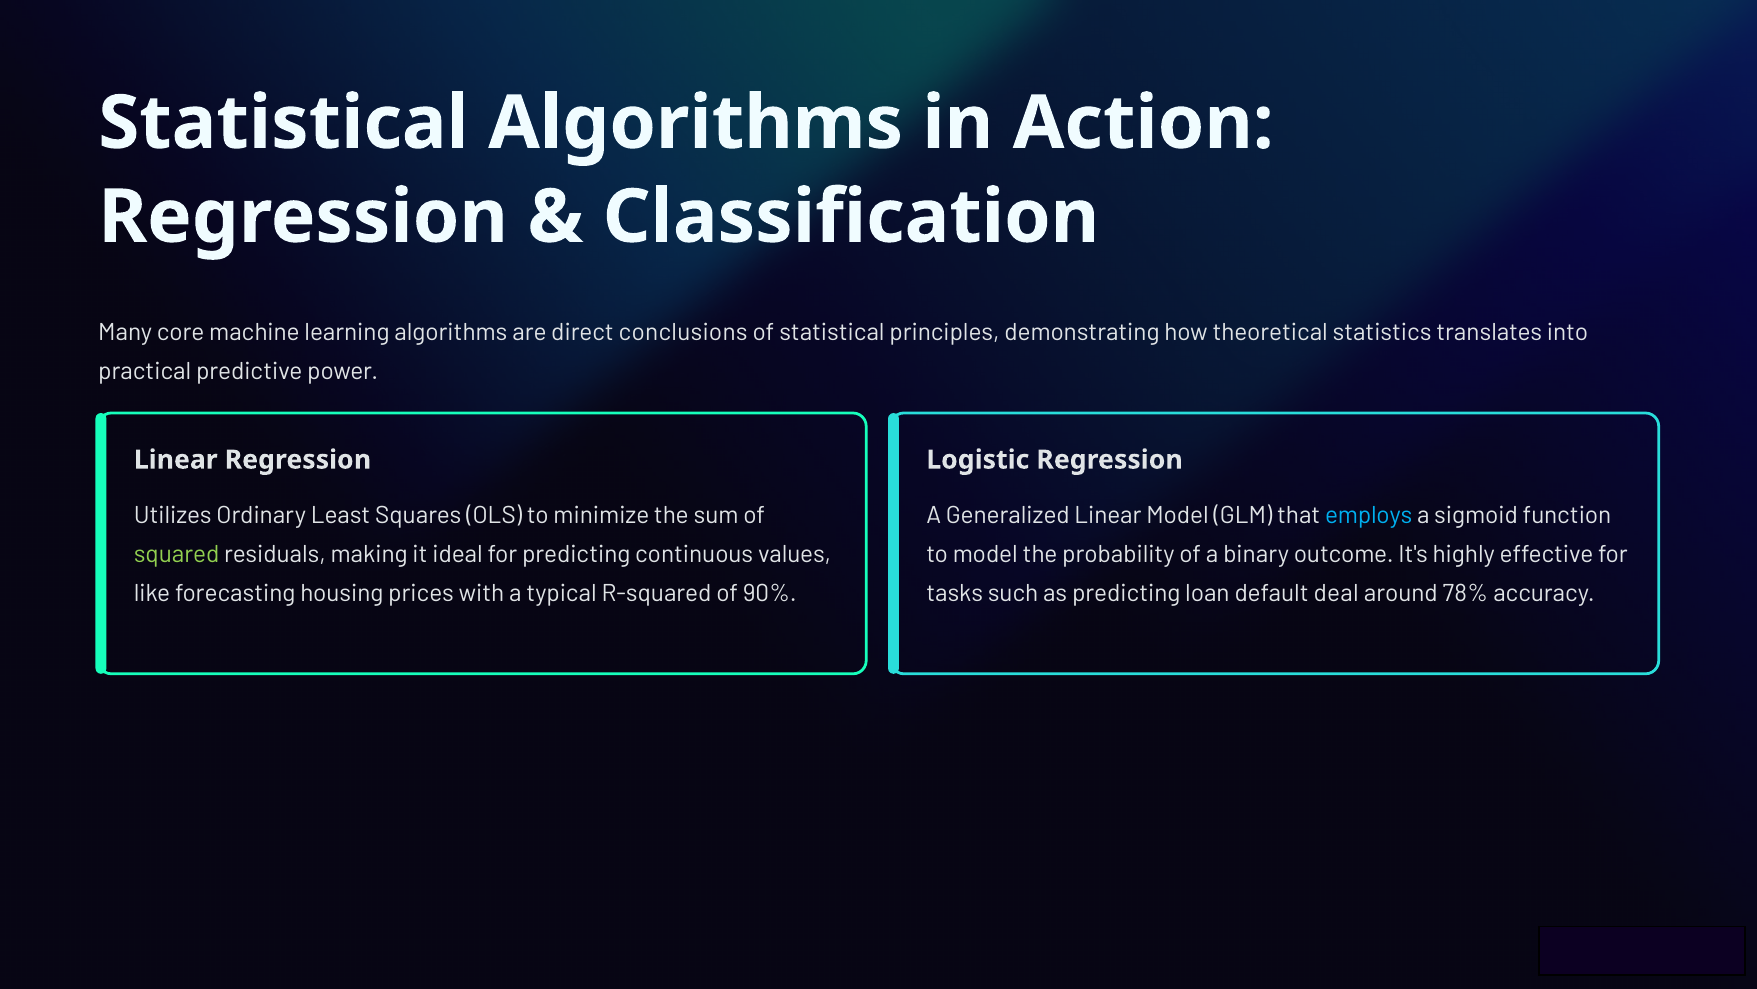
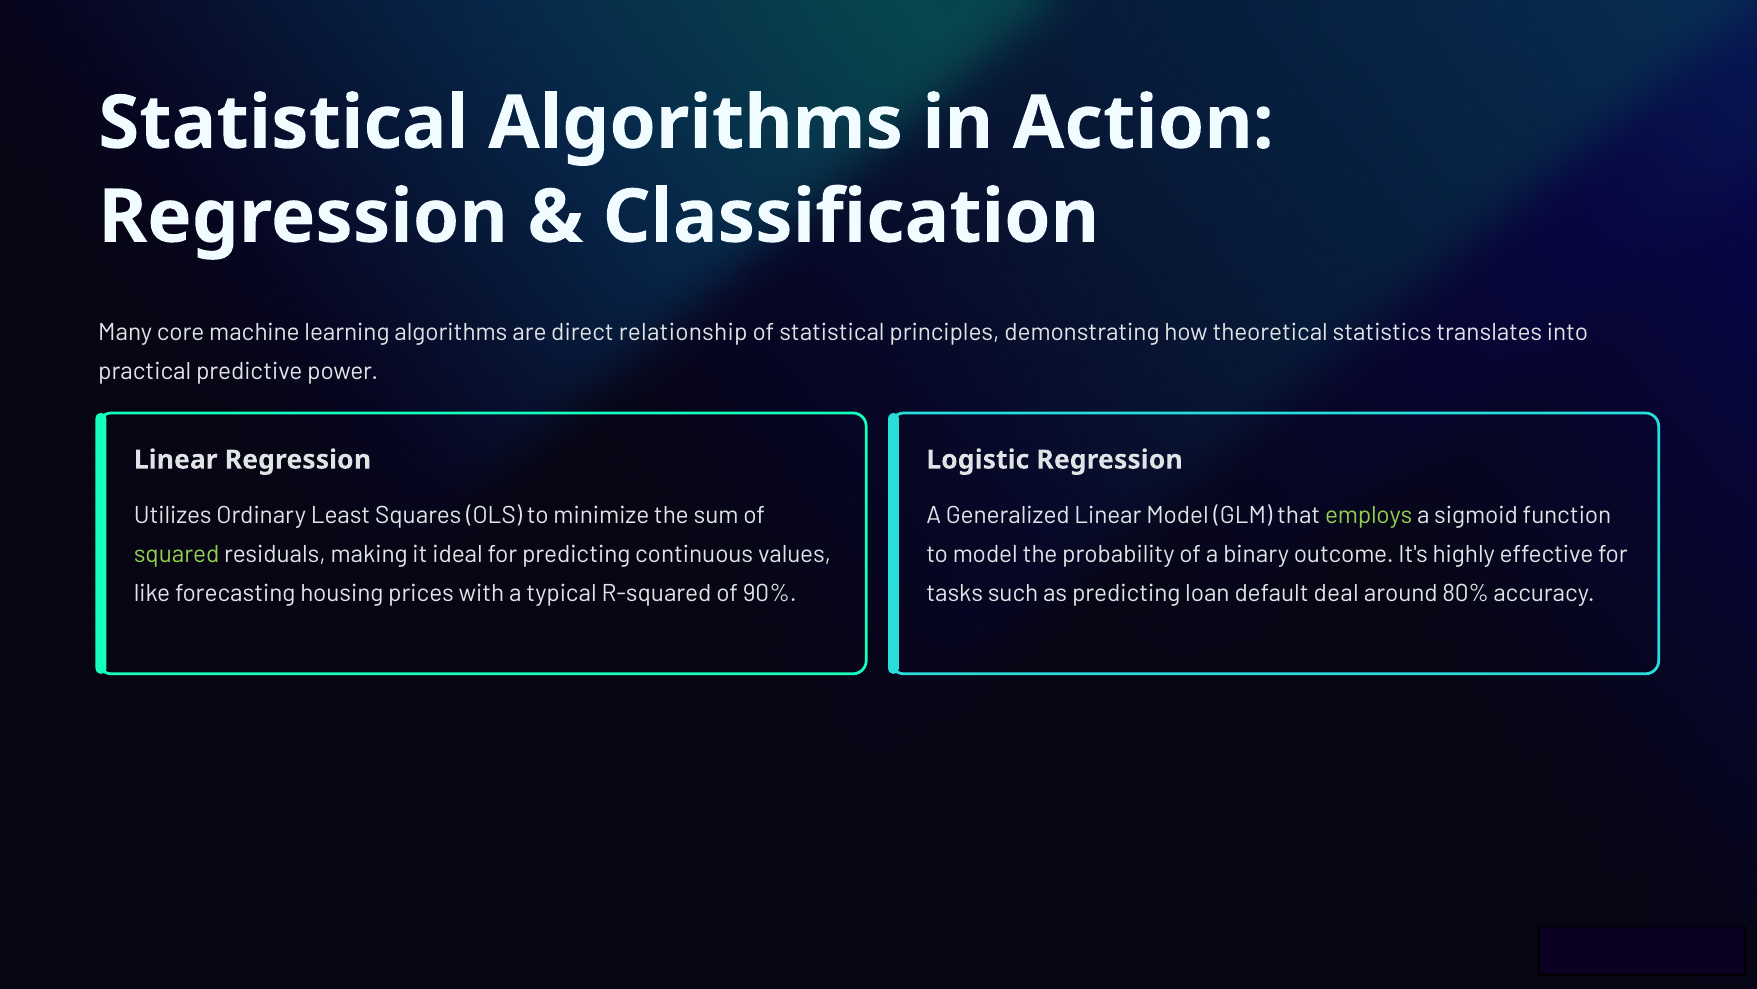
conclusions: conclusions -> relationship (683, 332)
employs colour: light blue -> light green (1369, 515)
78%: 78% -> 80% (1466, 593)
